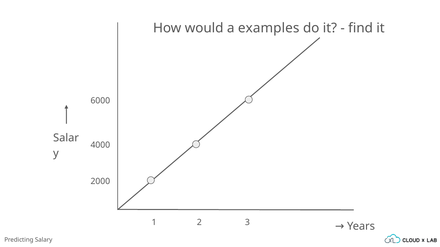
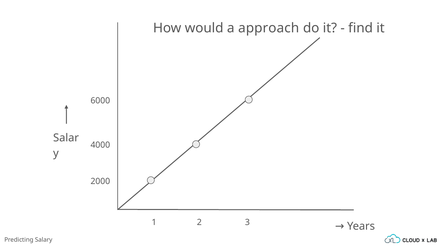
examples: examples -> approach (269, 28)
